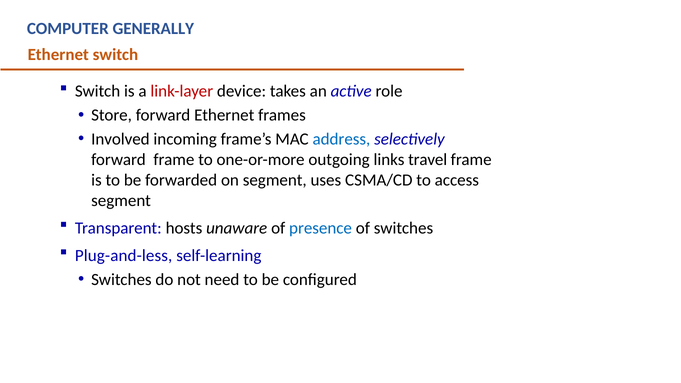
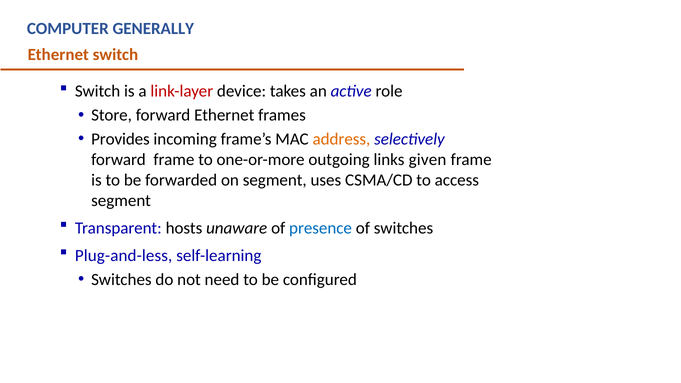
Involved: Involved -> Provides (120, 139)
address colour: blue -> orange (341, 139)
travel: travel -> given (428, 160)
